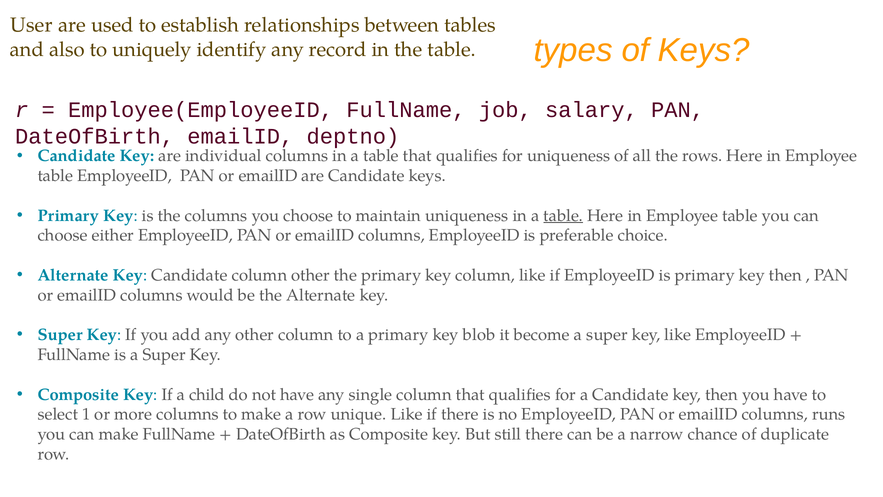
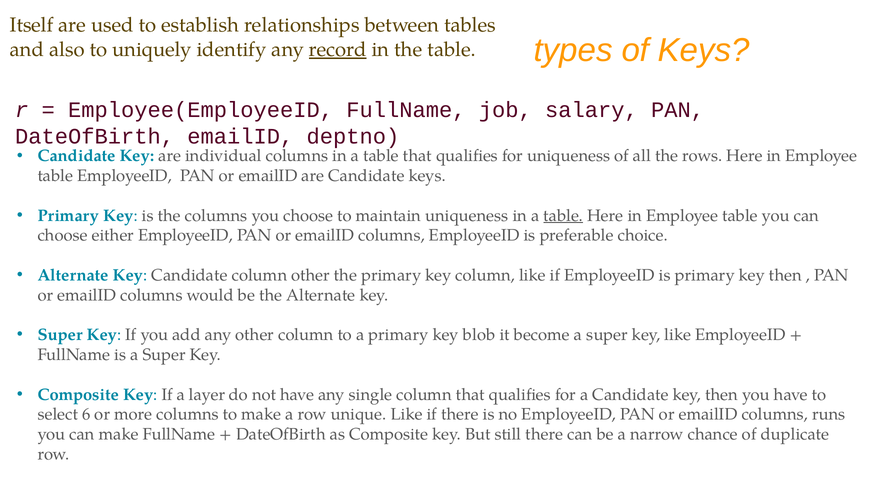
User: User -> Itself (32, 25)
record underline: none -> present (338, 50)
child: child -> layer (207, 394)
1: 1 -> 6 (86, 414)
